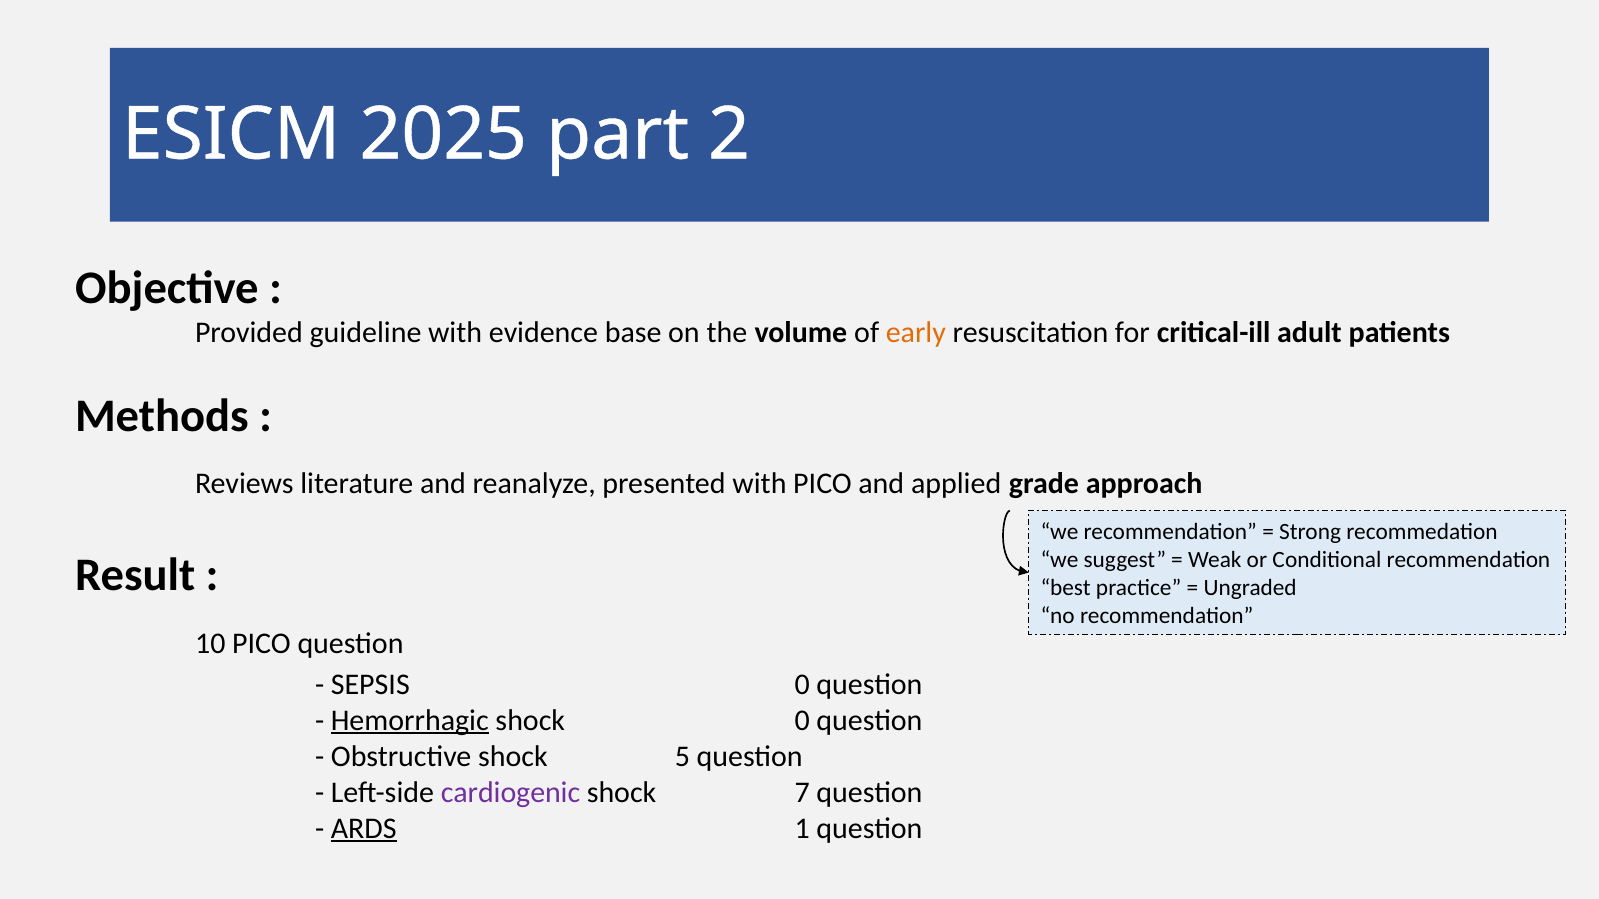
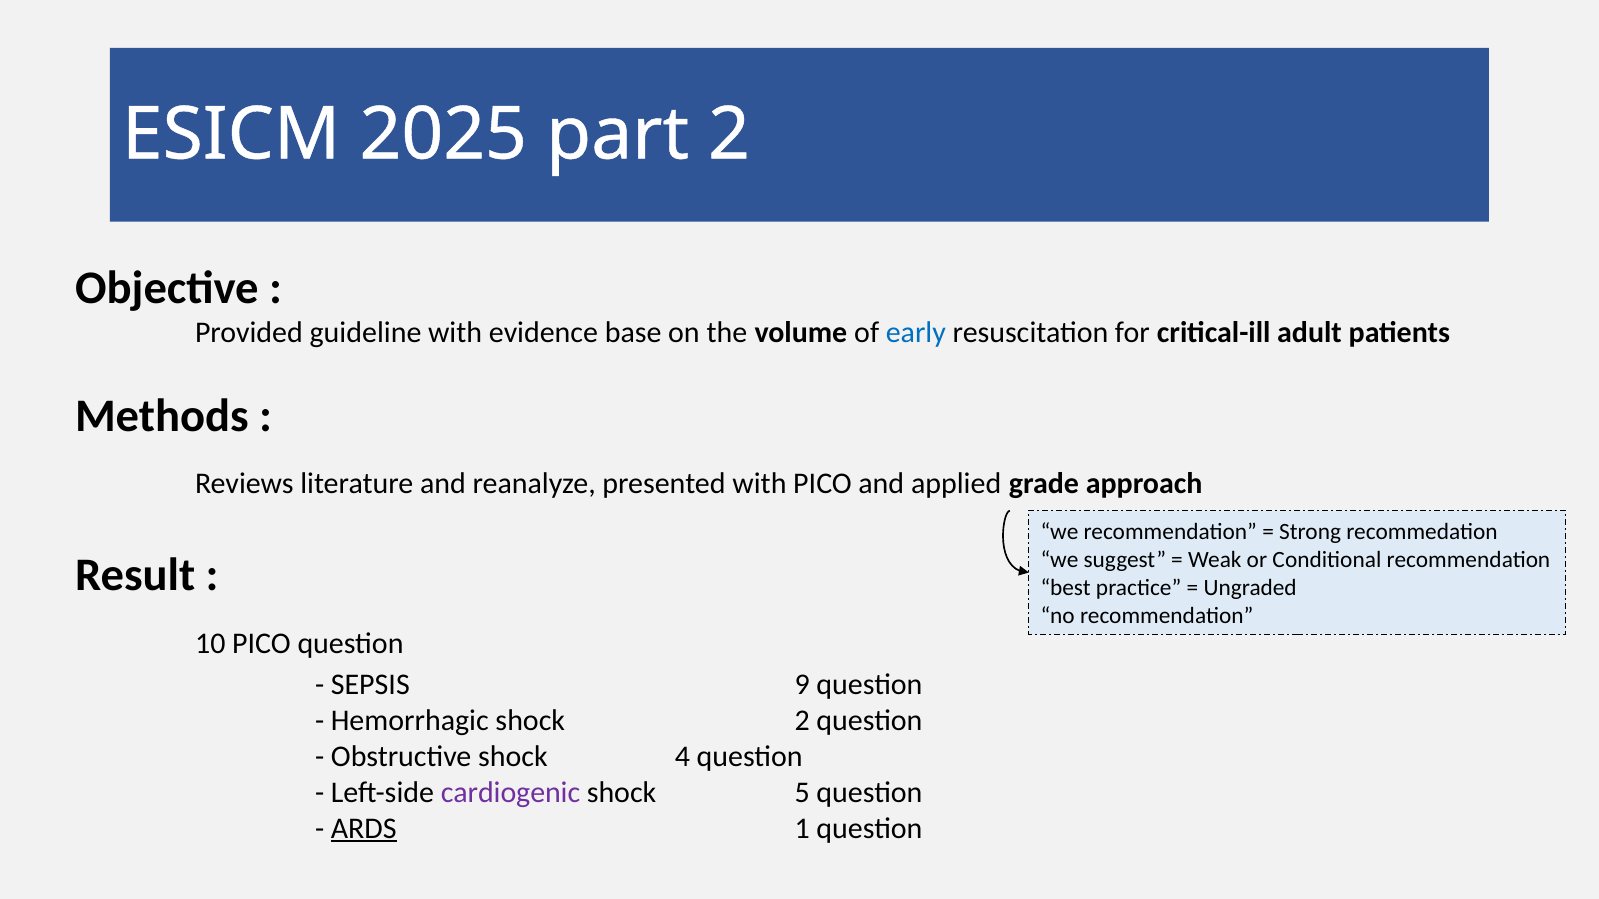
early colour: orange -> blue (916, 333)
SEPSIS 0: 0 -> 9 (802, 685)
Hemorrhagic underline: present -> none (410, 721)
shock 0: 0 -> 2 (802, 721)
5: 5 -> 4 (682, 757)
7: 7 -> 5 (802, 793)
